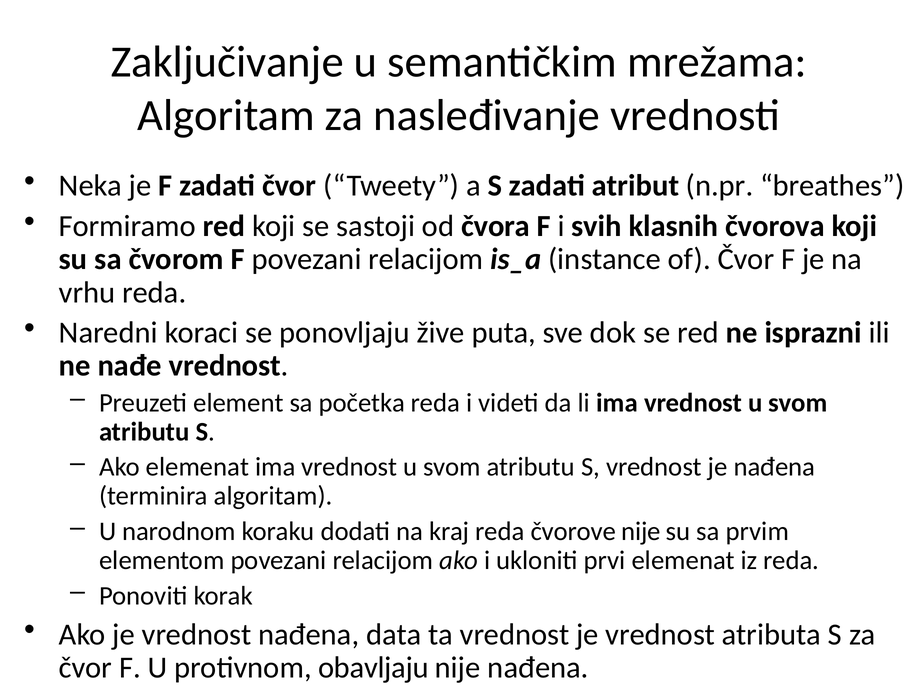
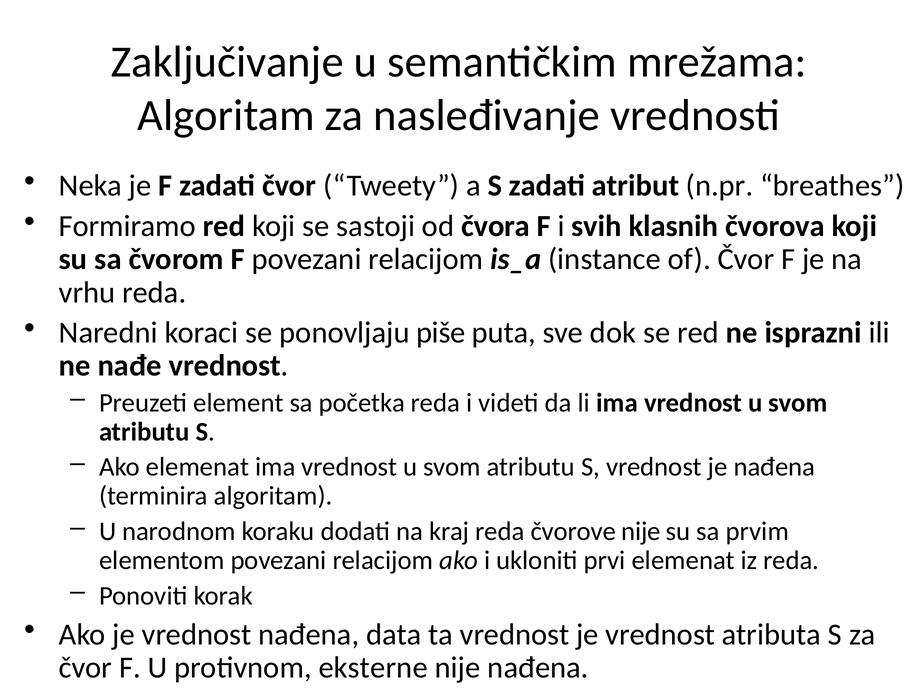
žive: žive -> piše (441, 333)
obavljaju: obavljaju -> eksterne (373, 667)
